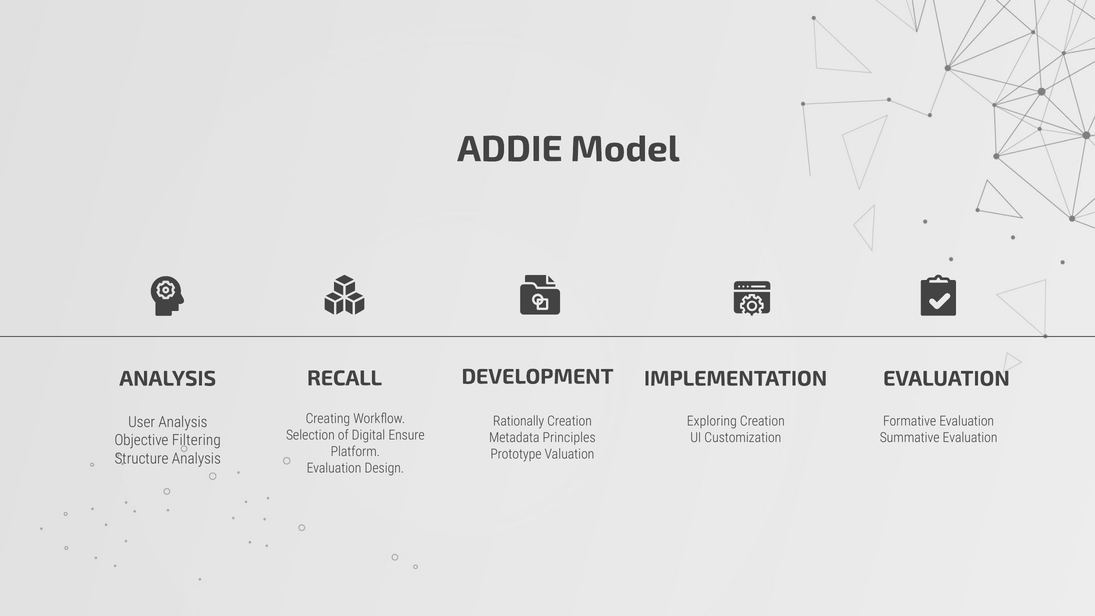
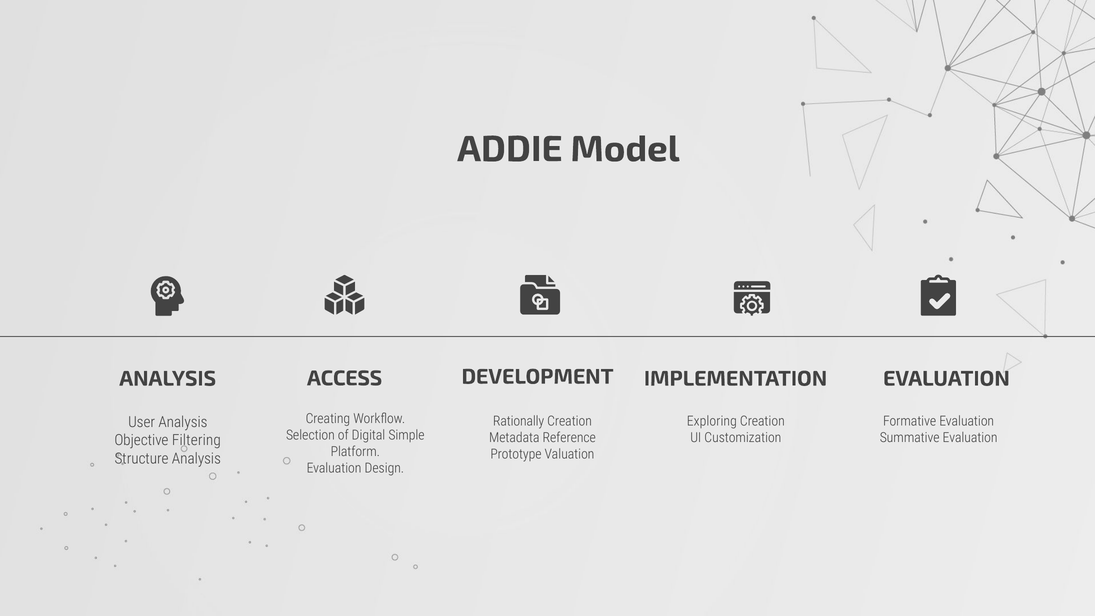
RECALL: RECALL -> ACCESS (345, 378)
Ensure: Ensure -> Simple (406, 435)
Principles: Principles -> Reference (569, 437)
